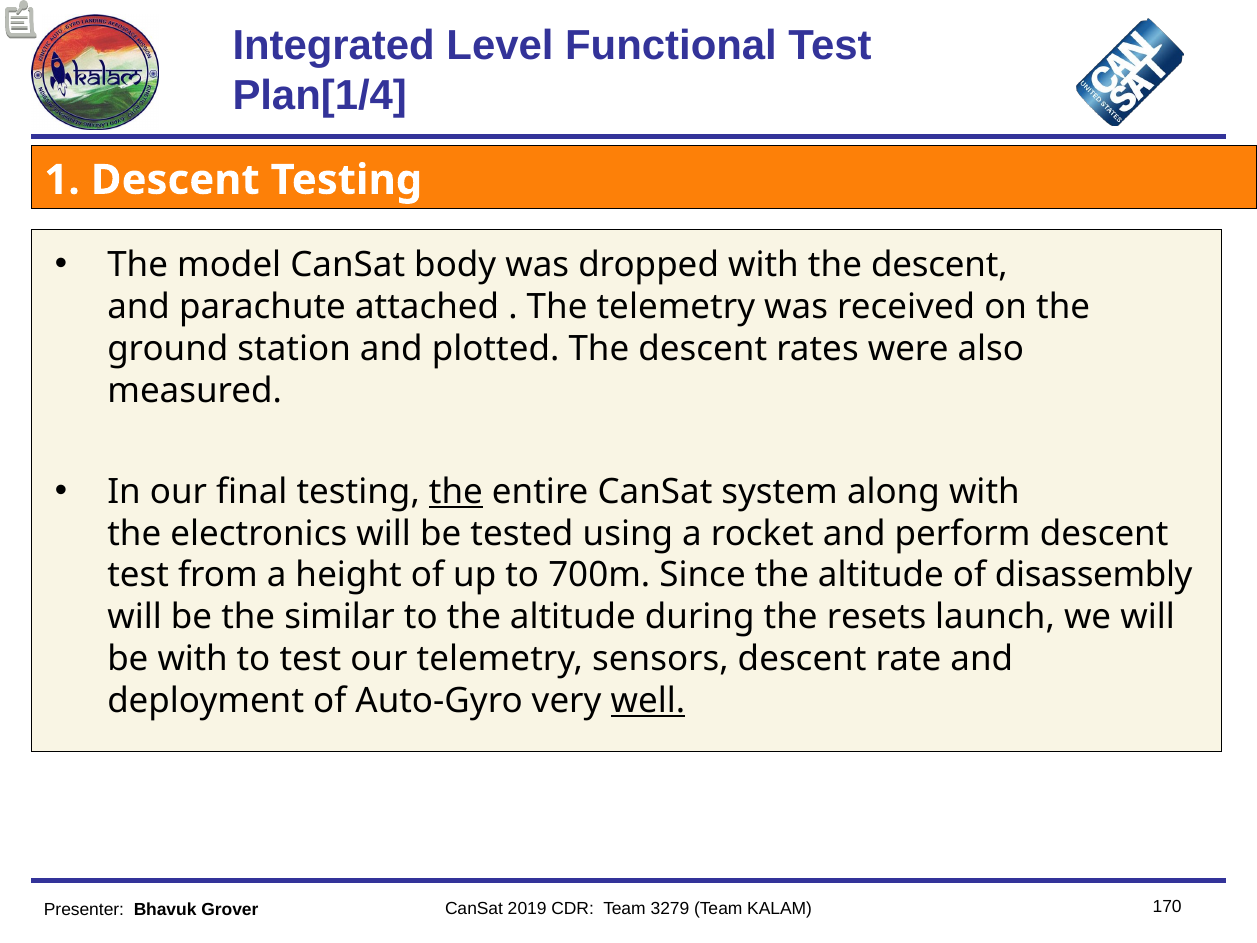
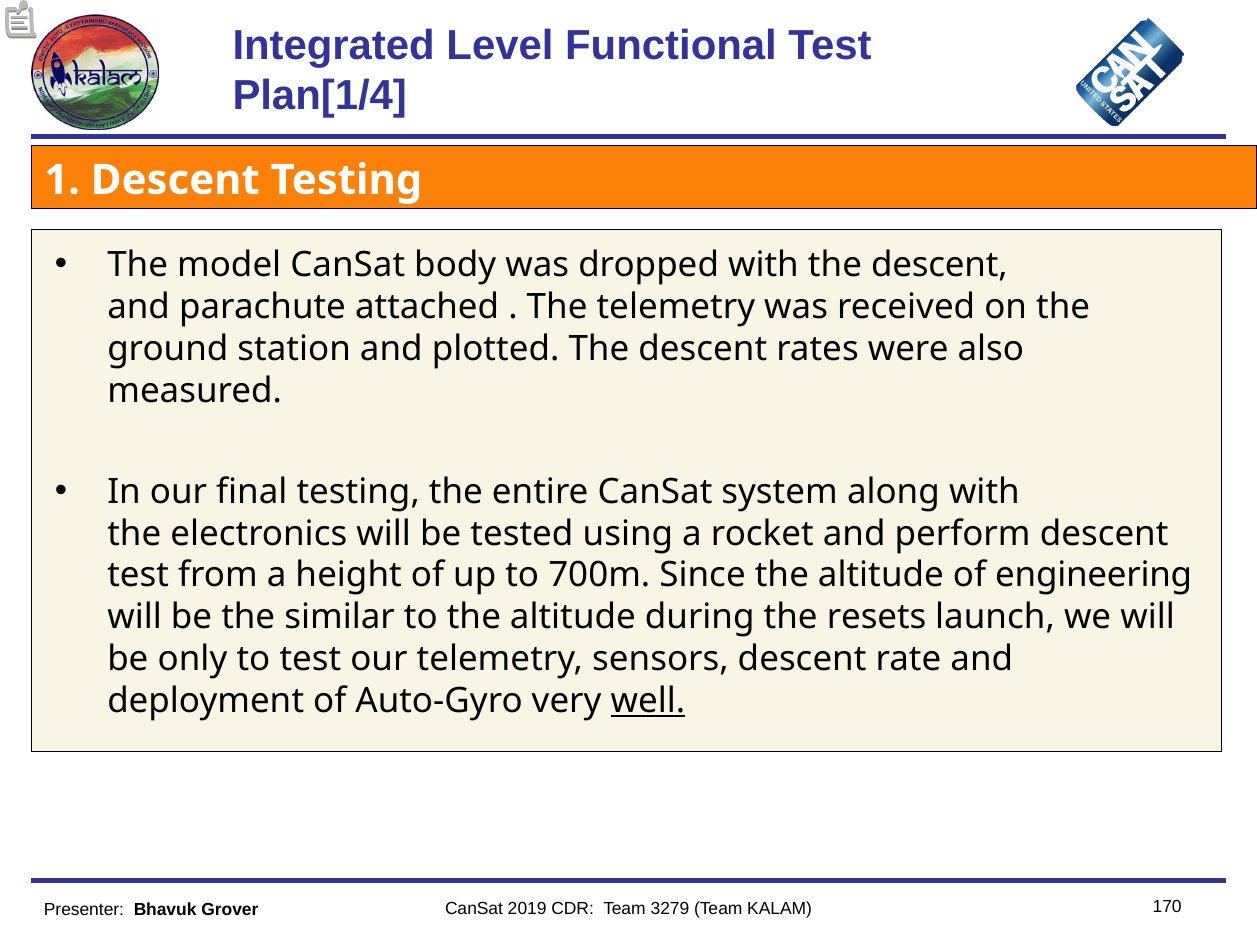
the underline: present -> none (456, 491)
disassembly: disassembly -> engineering (1094, 575)
be with: with -> only (192, 659)
